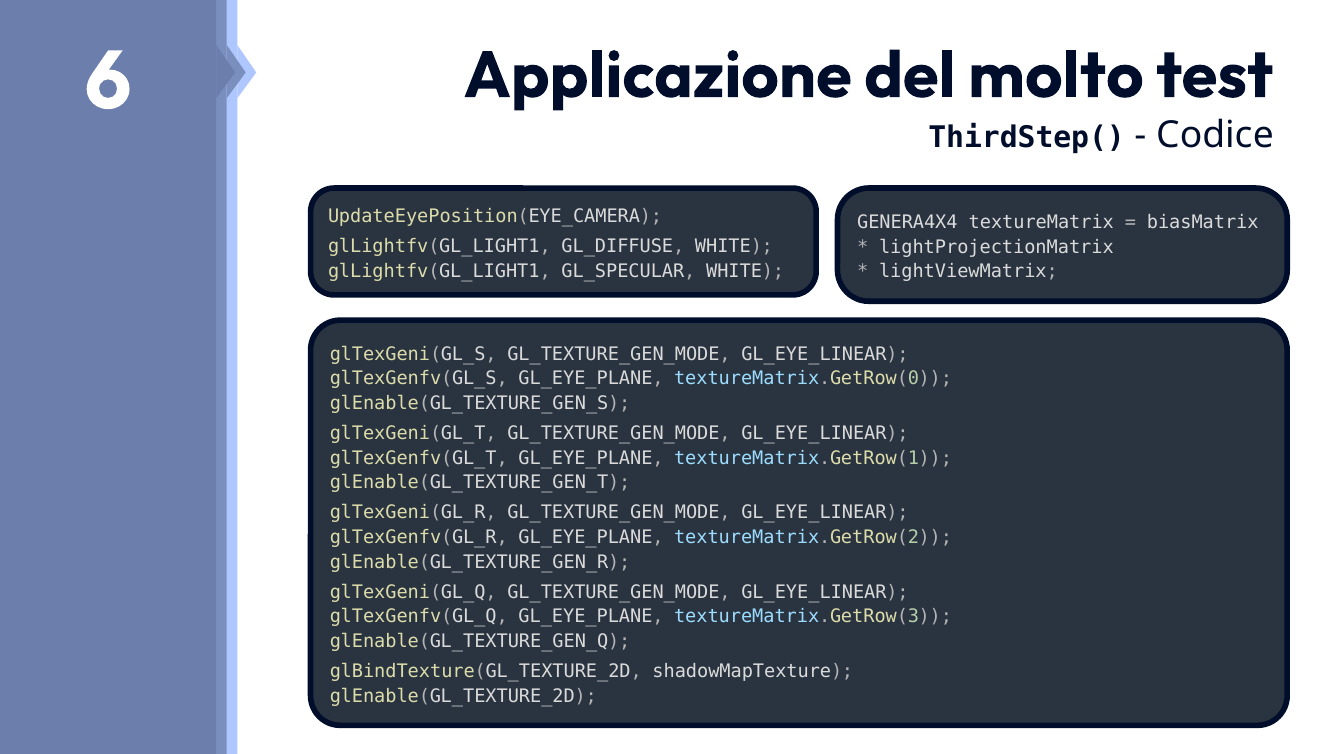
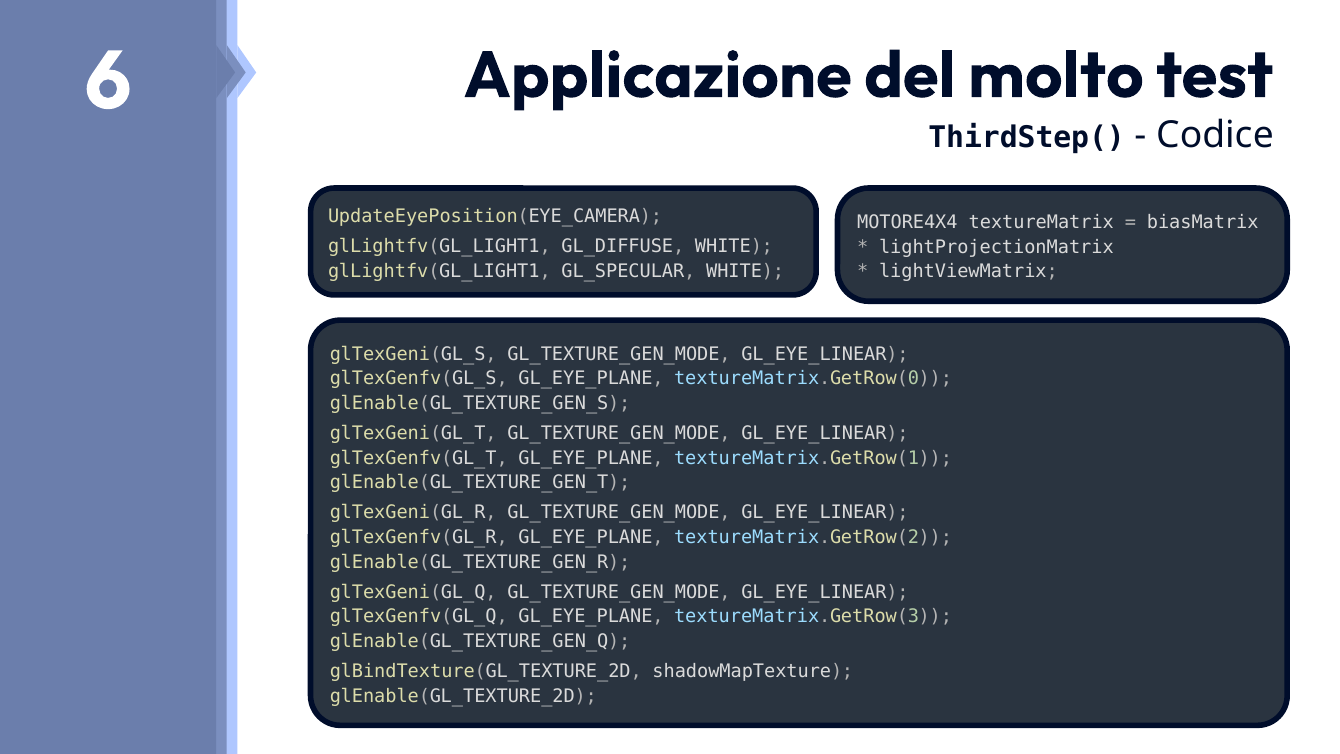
GENERA4X4: GENERA4X4 -> MOTORE4X4 (907, 222)
